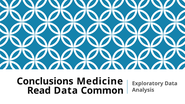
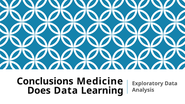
Read: Read -> Does (39, 91)
Common: Common -> Learning (102, 91)
